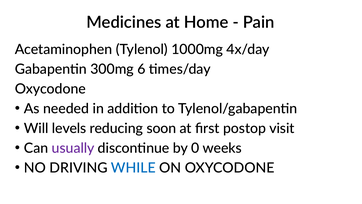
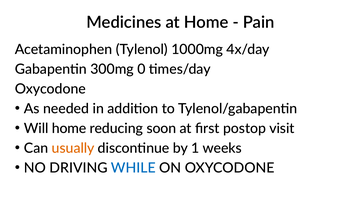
6: 6 -> 0 (141, 69)
Will levels: levels -> home (69, 128)
usually colour: purple -> orange (73, 148)
0: 0 -> 1 (195, 148)
